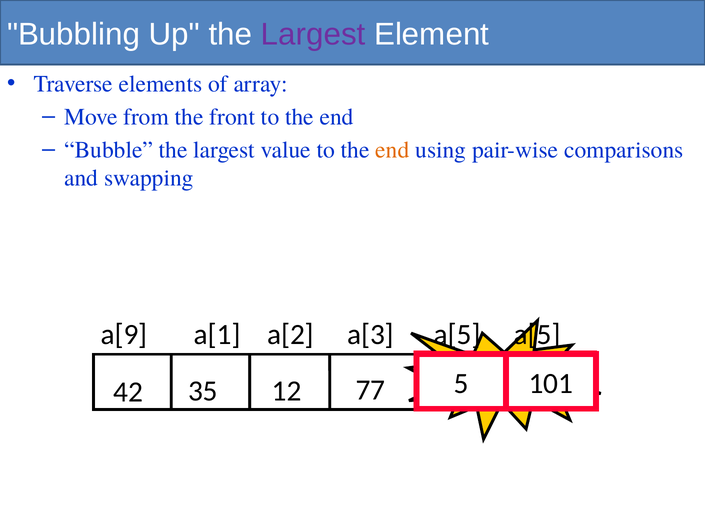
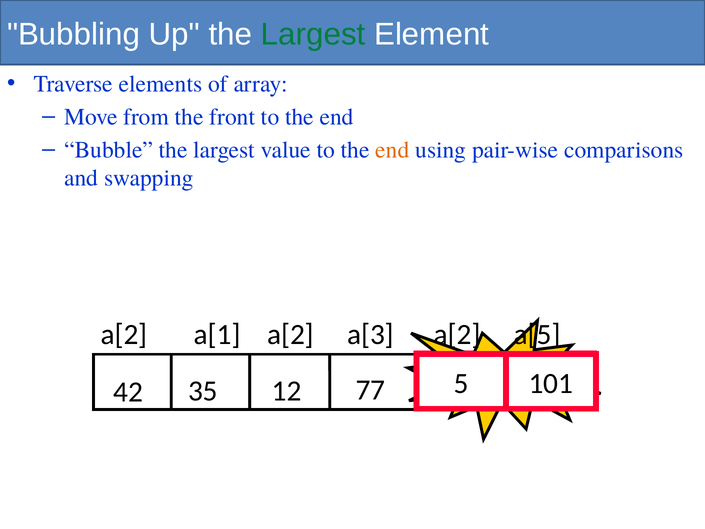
Largest colour: purple -> green (313, 34)
a[9: a[9 -> a[2 (124, 335)
a[3 a[5: a[5 -> a[2 (457, 335)
